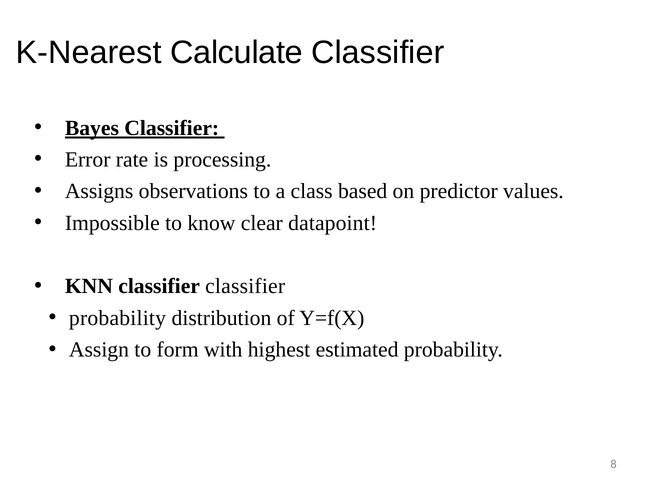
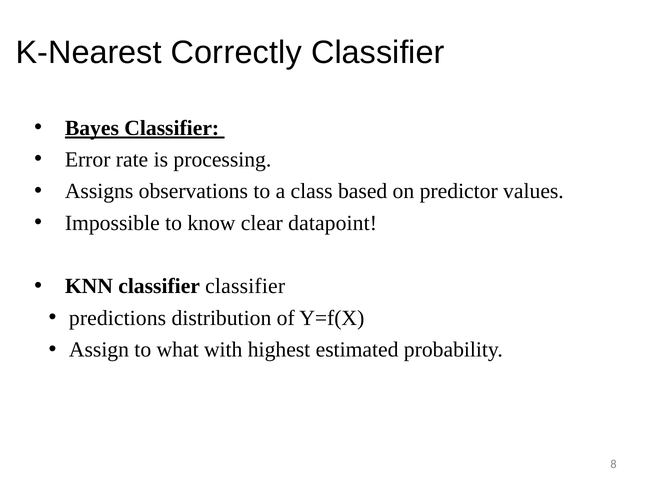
Calculate: Calculate -> Correctly (236, 53)
probability: probability -> predictions (118, 318)
form: form -> what (178, 350)
